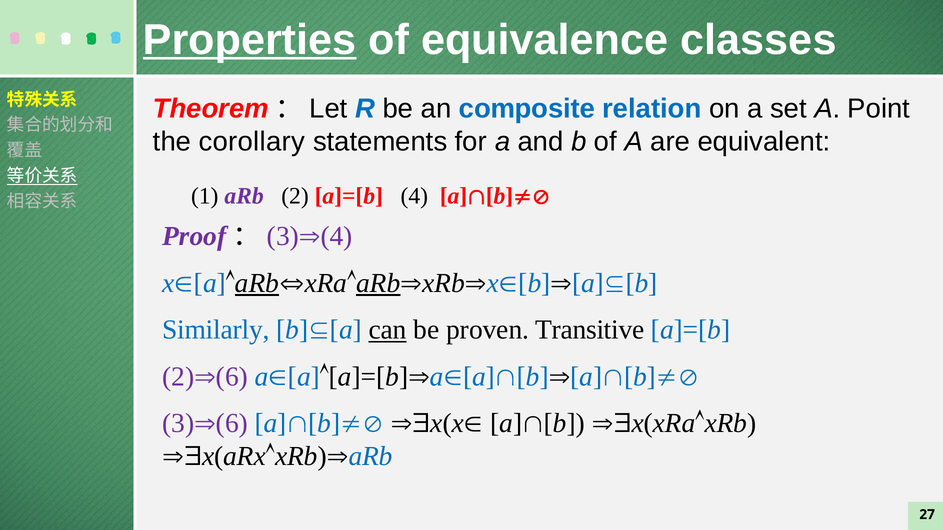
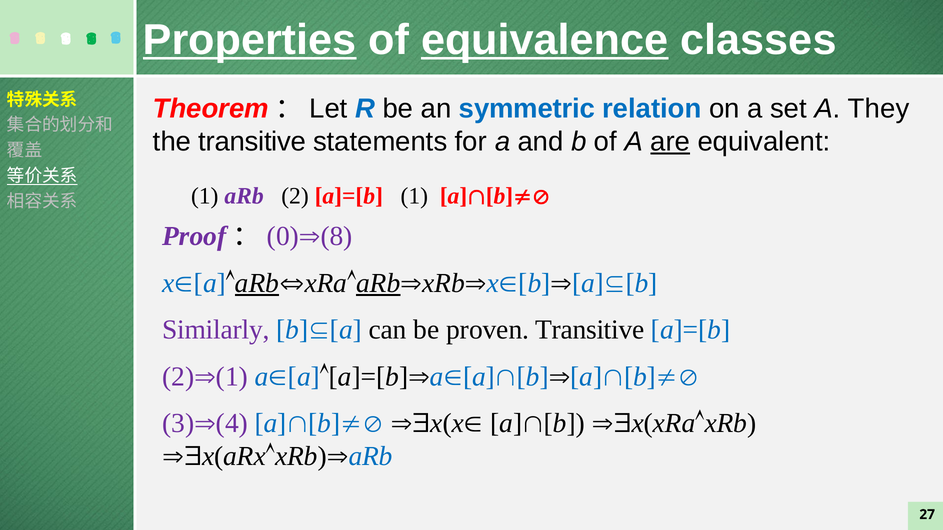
equivalence underline: none -> present (545, 40)
composite: composite -> symmetric (527, 109)
Point: Point -> They (879, 109)
the corollary: corollary -> transitive (252, 142)
are underline: none -> present (670, 142)
a]=[b 4: 4 -> 1 (414, 196)
3: 3 -> 0 (283, 237)
4: 4 -> 8 (337, 237)
Similarly colour: blue -> purple (216, 330)
can underline: present -> none (388, 330)
6: 6 -> 1 (232, 377)
6: 6 -> 4 (232, 424)
